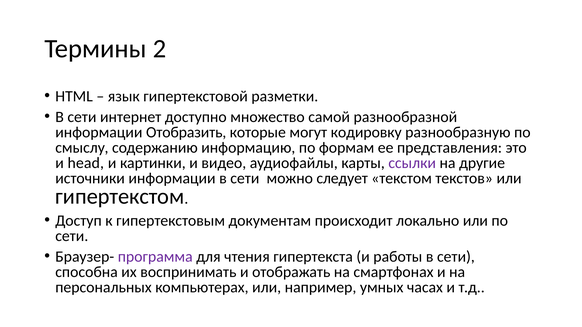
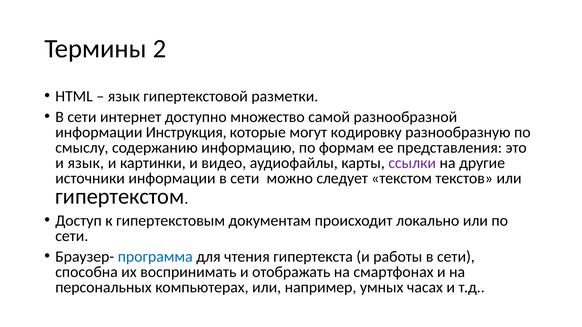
Отобразить: Отобразить -> Инструкция (186, 132)
и head: head -> язык (86, 163)
программа colour: purple -> blue (155, 257)
